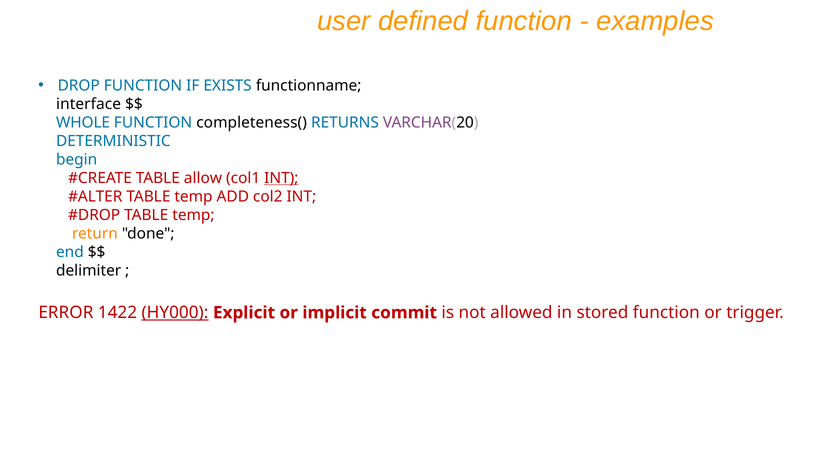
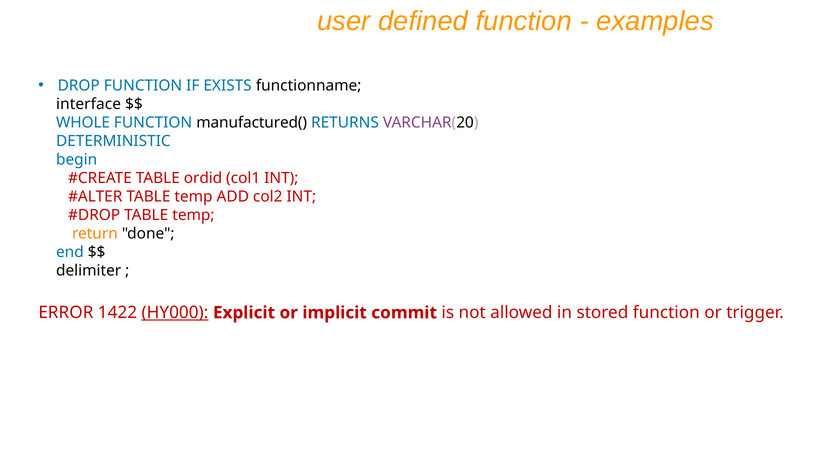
completeness(: completeness( -> manufactured( (252, 123)
allow: allow -> ordid (203, 178)
INT underline: present -> none (281, 178)
